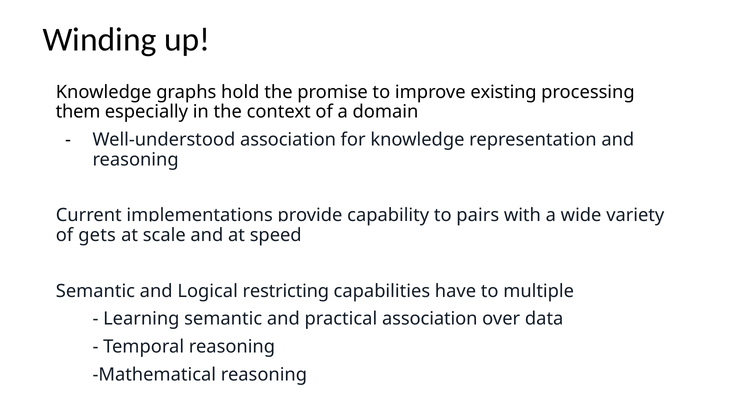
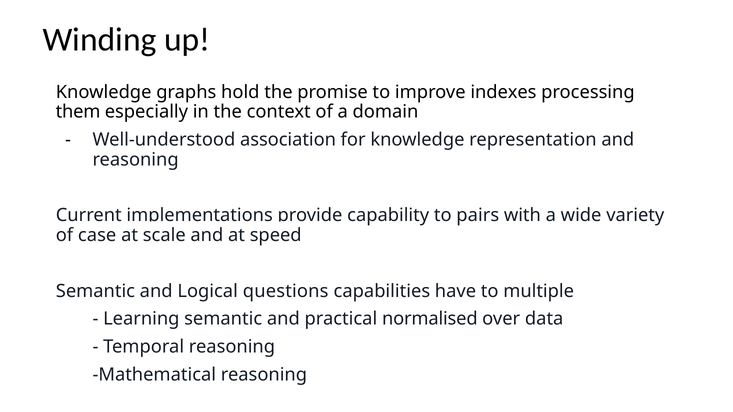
existing: existing -> indexes (503, 92)
gets: gets -> case (97, 235)
restricting: restricting -> questions (286, 291)
practical association: association -> normalised (430, 319)
